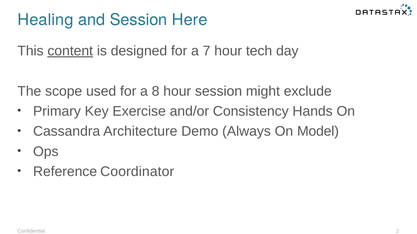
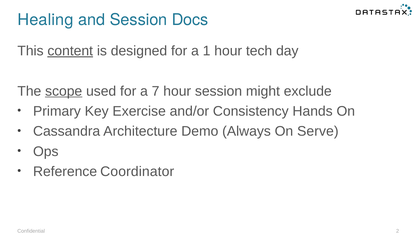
Here: Here -> Docs (190, 20)
7: 7 -> 1 (207, 51)
scope underline: none -> present (64, 91)
8: 8 -> 7 (156, 91)
Model: Model -> Serve (318, 132)
